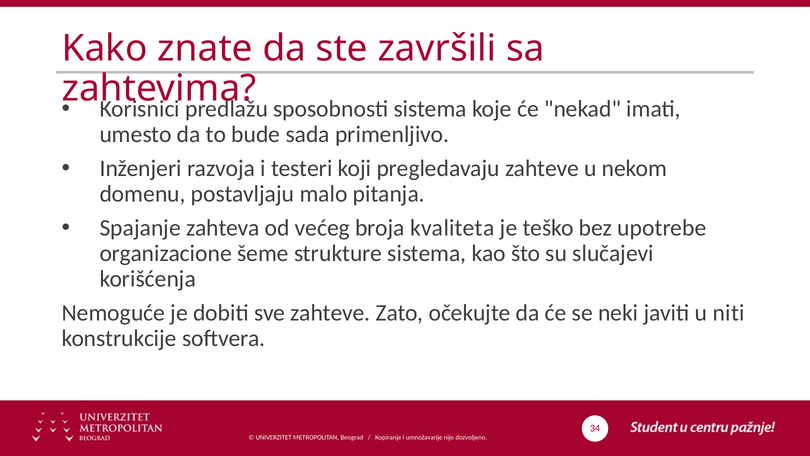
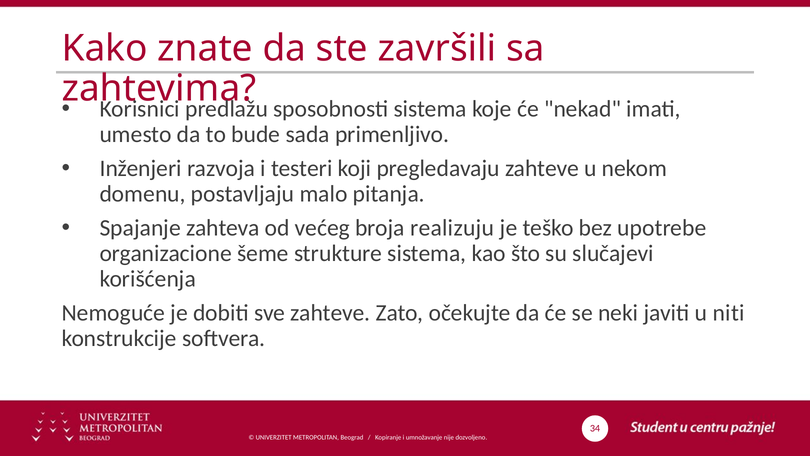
kvaliteta: kvaliteta -> realizuju (452, 228)
